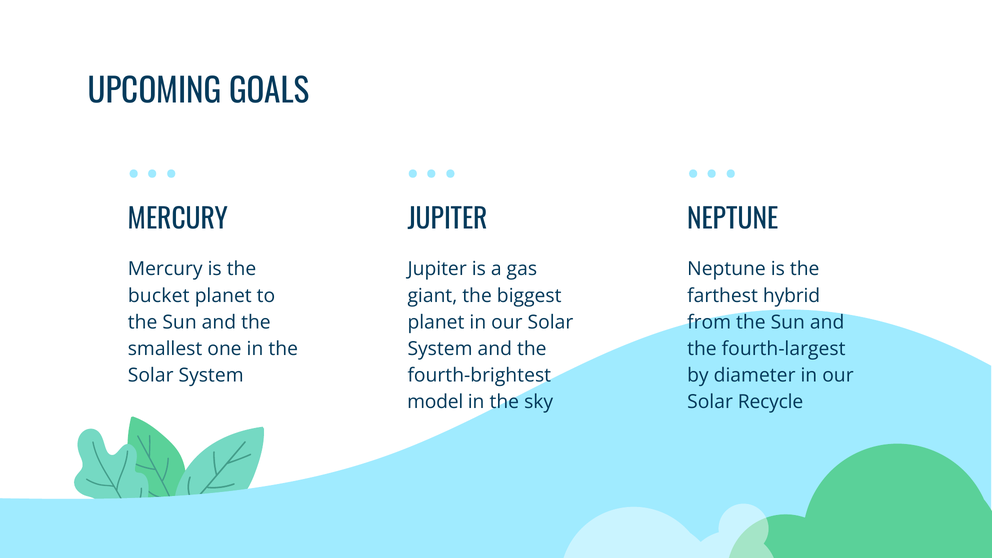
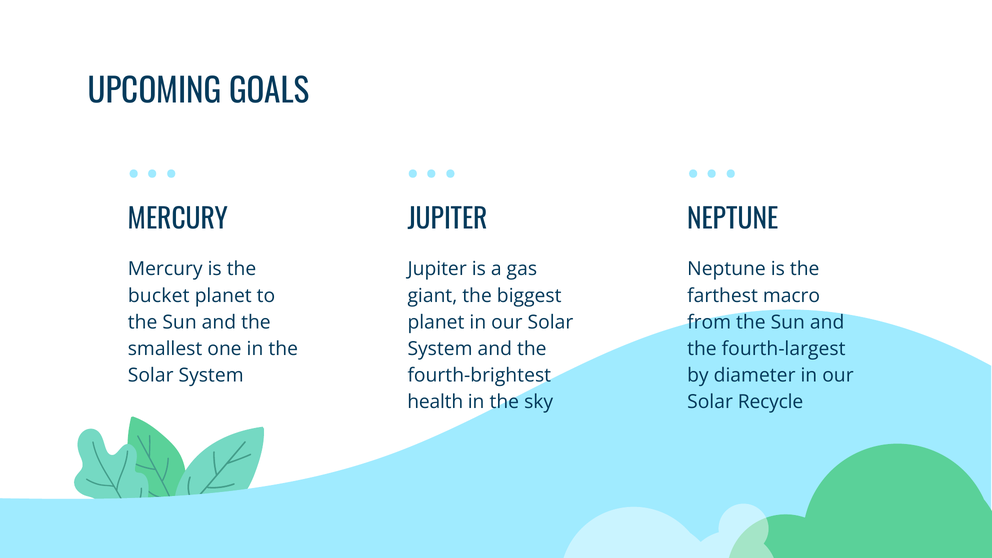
hybrid: hybrid -> macro (791, 296)
model: model -> health (435, 402)
